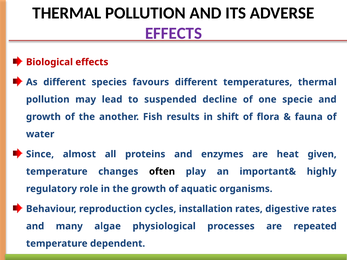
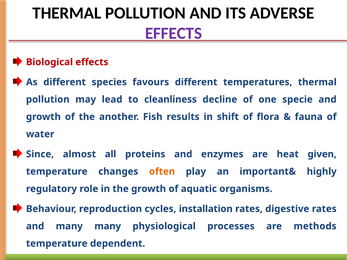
suspended: suspended -> cleanliness (170, 100)
often colour: black -> orange (162, 172)
many algae: algae -> many (108, 226)
repeated: repeated -> methods (315, 226)
